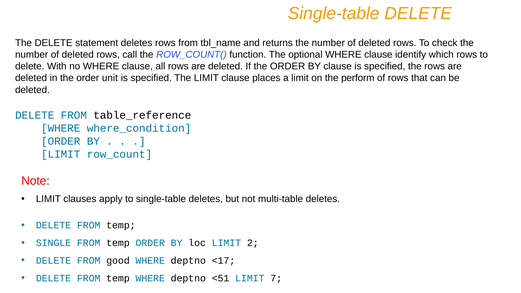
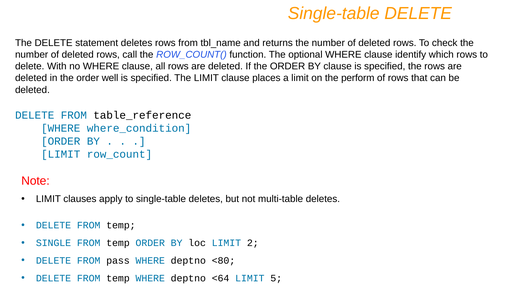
unit: unit -> well (110, 78)
good: good -> pass (118, 261)
<17: <17 -> <80 (223, 261)
<51: <51 -> <64 (221, 278)
7: 7 -> 5 (276, 278)
